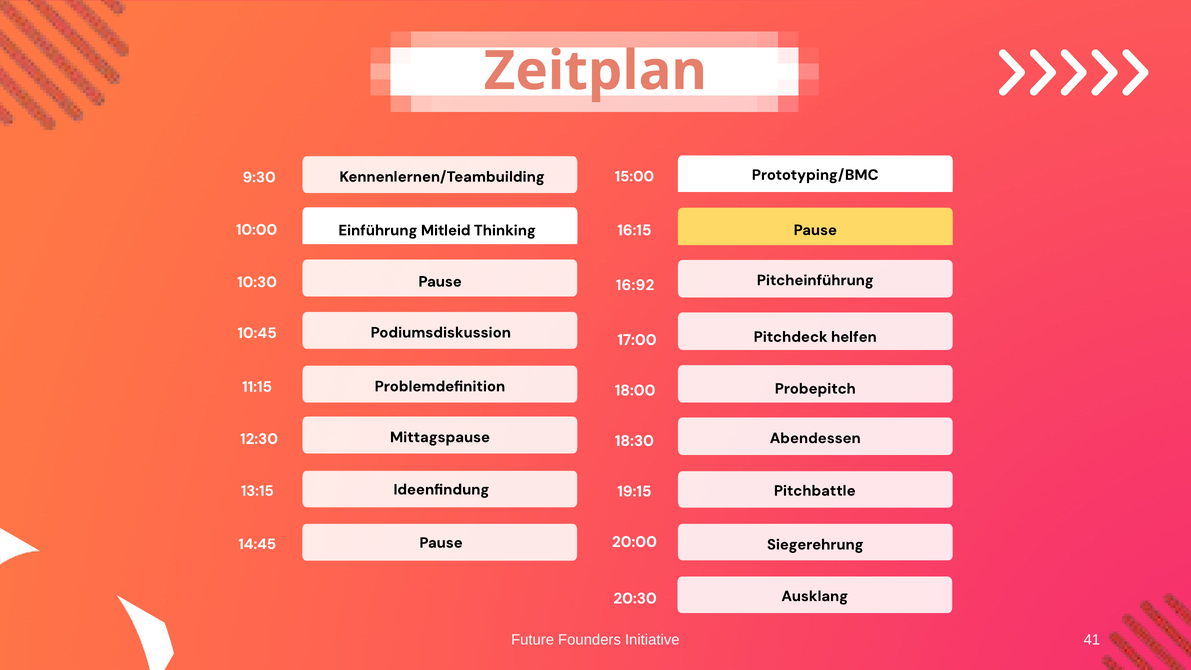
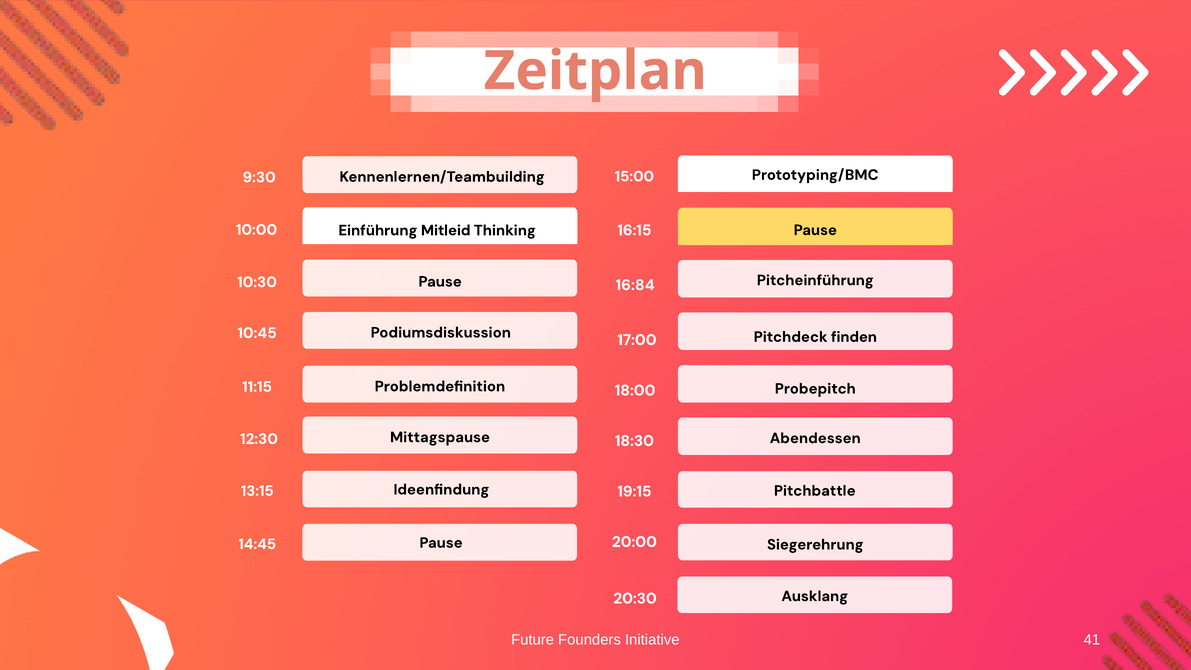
16:92: 16:92 -> 16:84 (635, 285)
helfen: helfen -> finden (854, 337)
